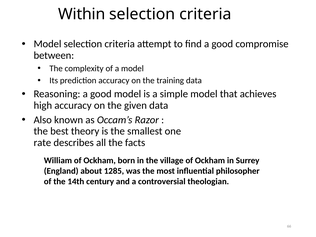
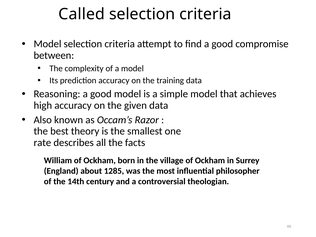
Within: Within -> Called (82, 14)
